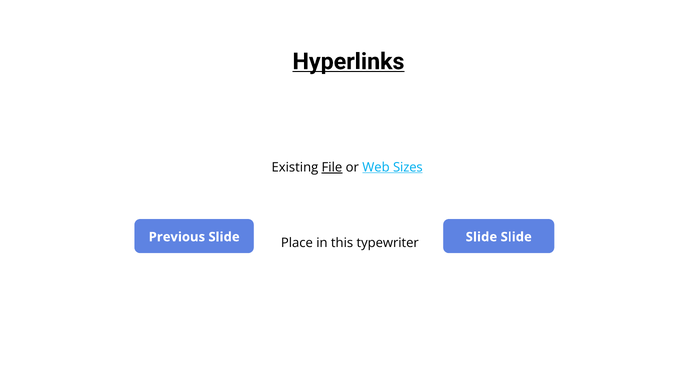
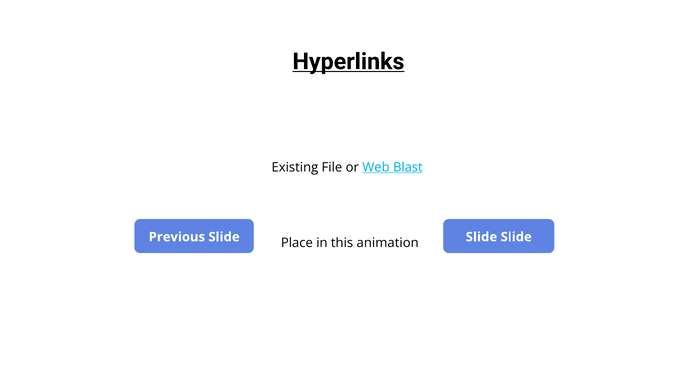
File underline: present -> none (332, 167)
Sizes: Sizes -> Blast (408, 167)
typewriter: typewriter -> animation (388, 243)
